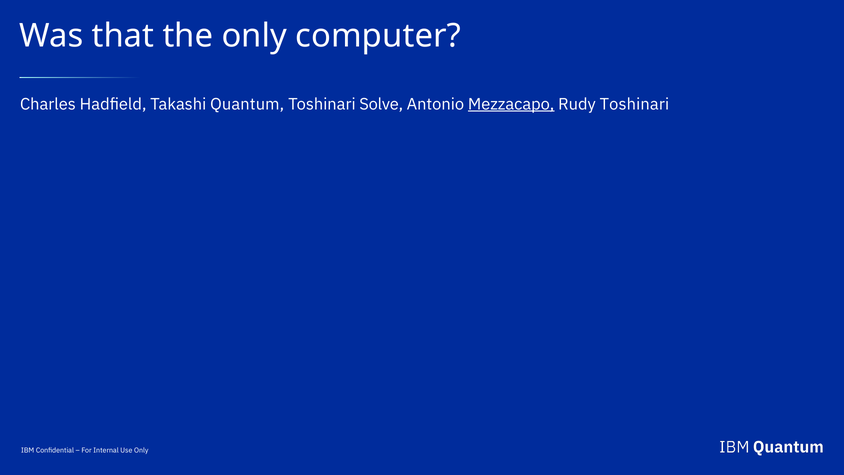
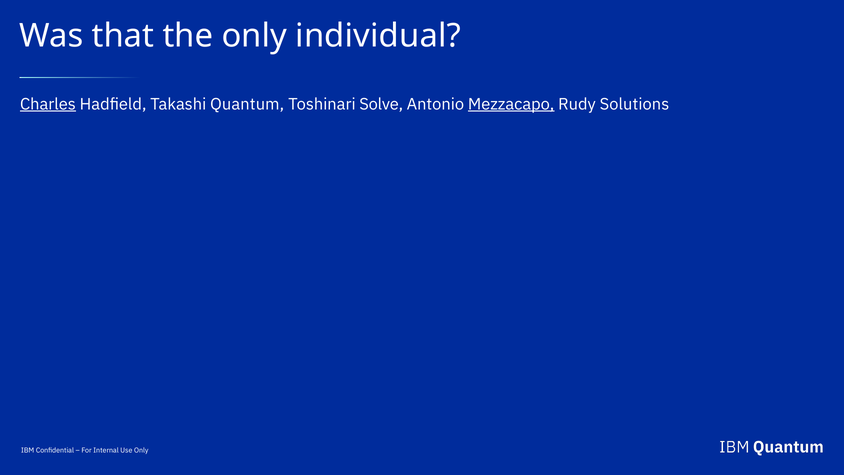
computer: computer -> individual (378, 36)
Charles underline: none -> present (48, 104)
Rudy Toshinari: Toshinari -> Solutions (634, 104)
